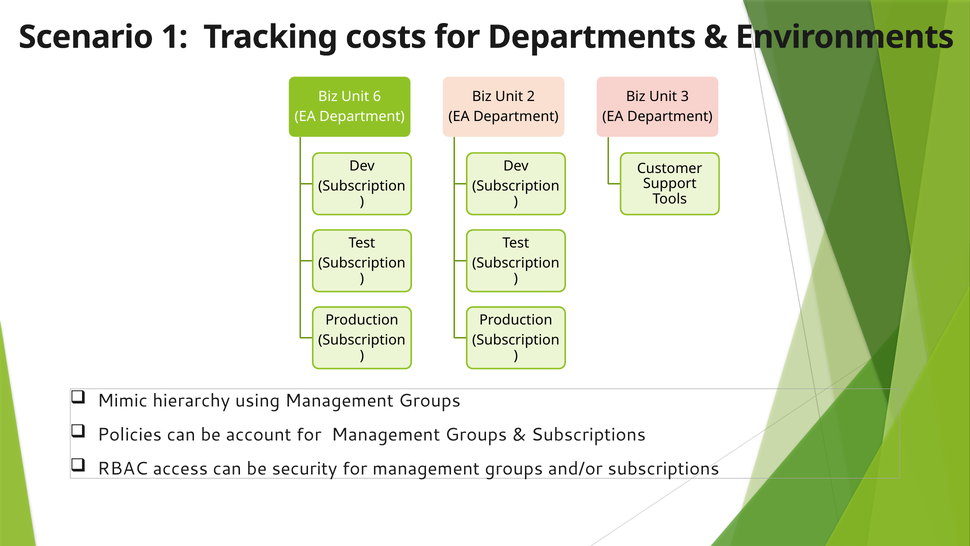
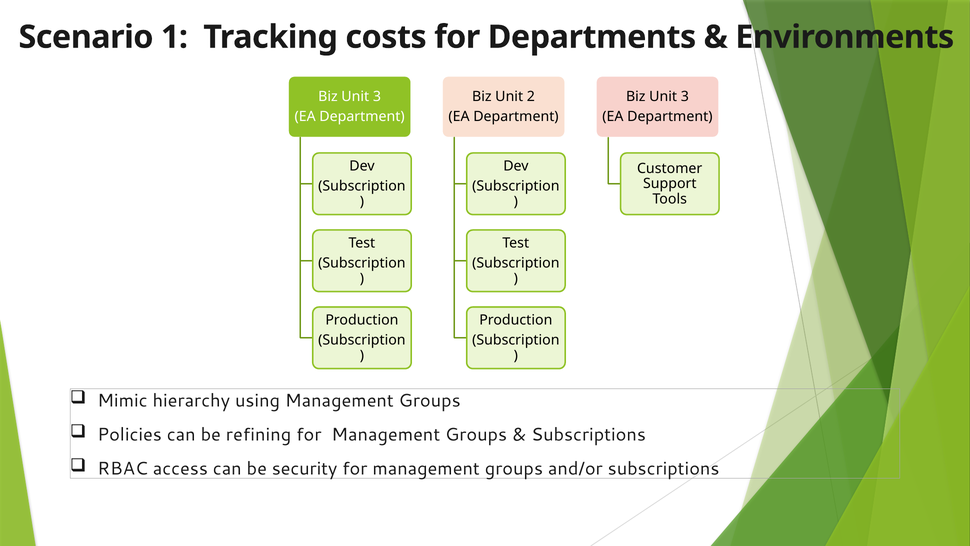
6: 6 -> 3 (377, 96)
account: account -> refining (259, 435)
